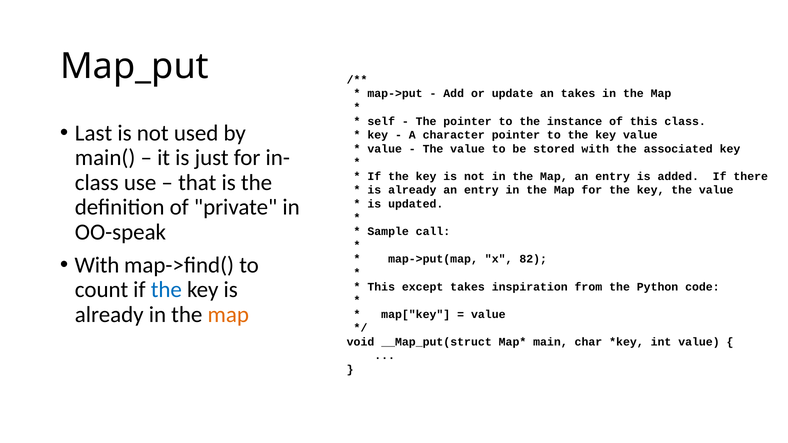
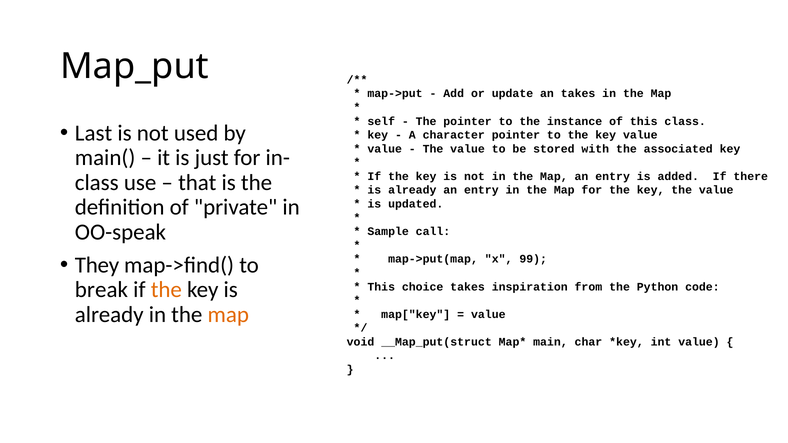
With: With -> They (97, 265)
82: 82 -> 99 (533, 259)
count: count -> break (101, 290)
the colour: blue -> orange (166, 290)
except: except -> choice (423, 287)
